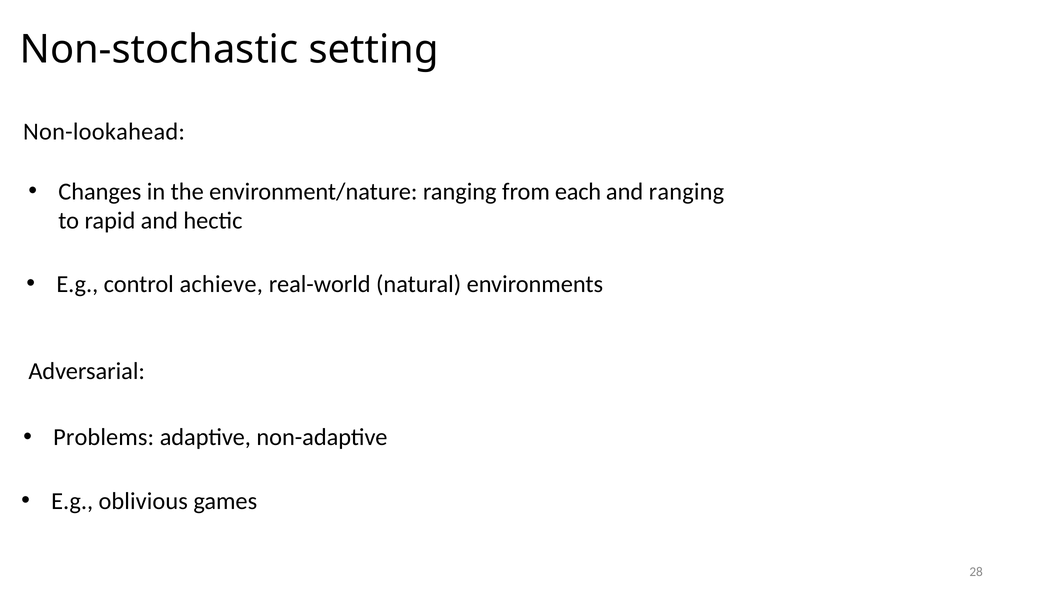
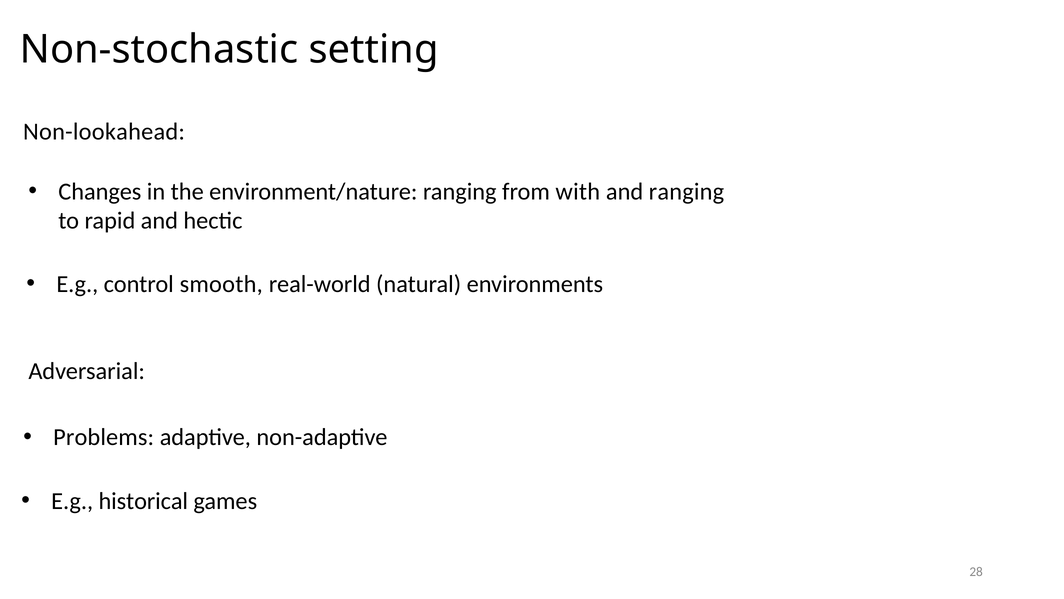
each: each -> with (578, 191)
achieve: achieve -> smooth (221, 284)
oblivious: oblivious -> historical (143, 501)
